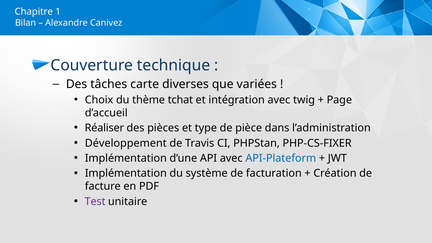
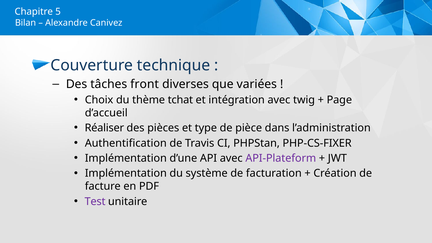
1: 1 -> 5 (58, 12)
carte: carte -> front (145, 84)
Développement: Développement -> Authentification (126, 143)
API-Plateform colour: blue -> purple (281, 158)
